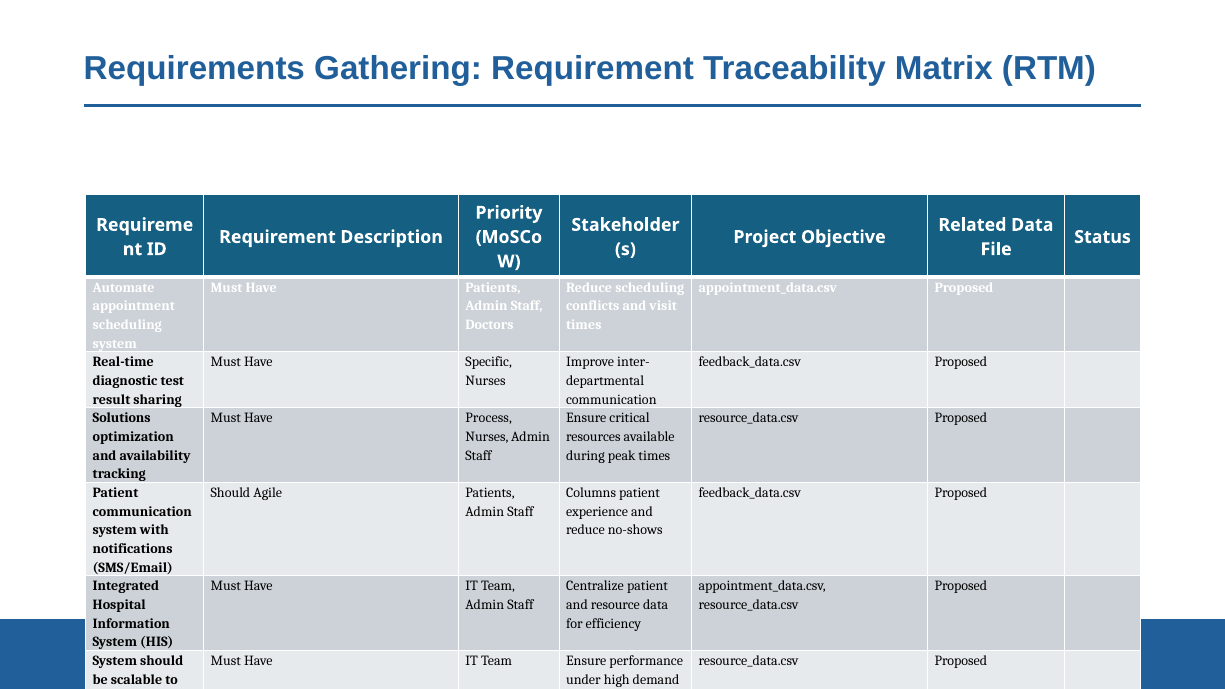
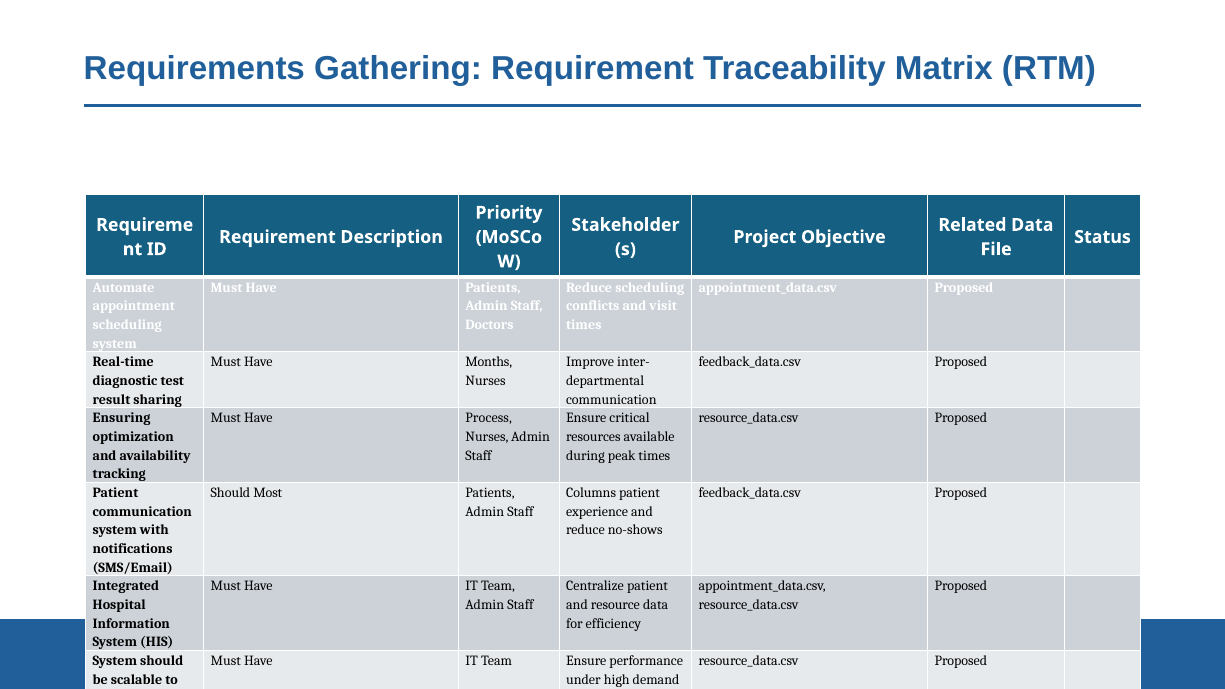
Specific: Specific -> Months (489, 362)
Solutions: Solutions -> Ensuring (122, 418)
Agile: Agile -> Most (268, 493)
